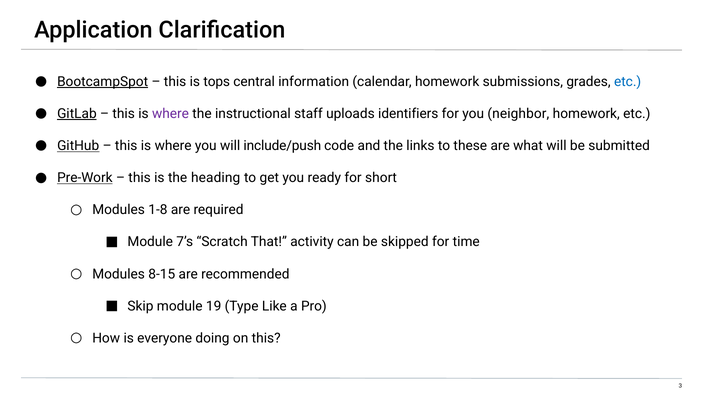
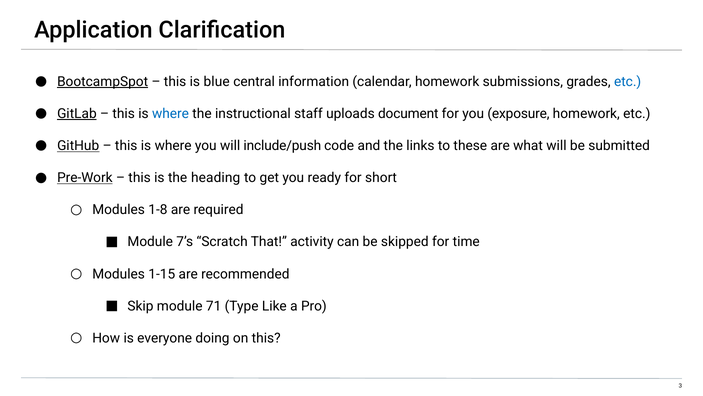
tops: tops -> blue (217, 82)
where colour: purple -> blue (171, 114)
identifiers: identifiers -> document (408, 114)
neighbor: neighbor -> exposure (518, 114)
8-15: 8-15 -> 1-15 (162, 274)
19: 19 -> 71 (214, 306)
